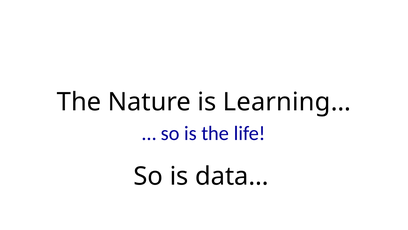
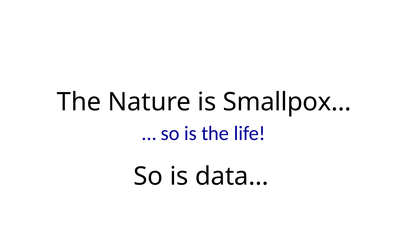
Learning…: Learning… -> Smallpox… (287, 102)
